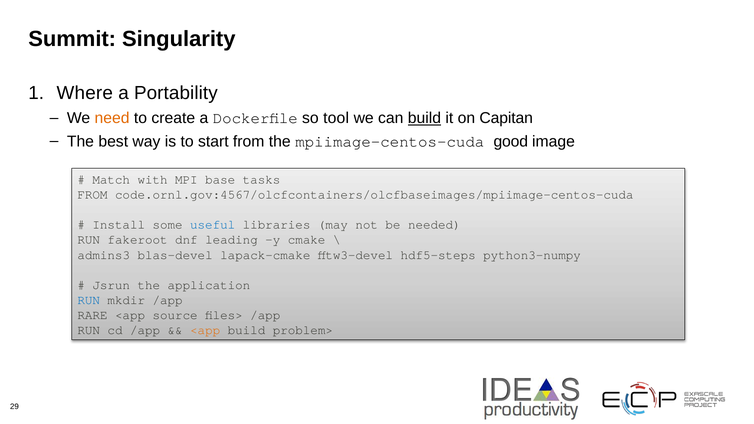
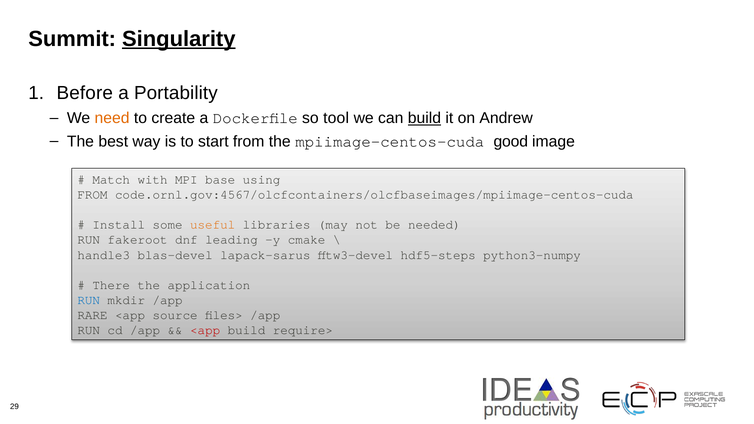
Singularity underline: none -> present (179, 39)
Where: Where -> Before (85, 93)
Capitan: Capitan -> Andrew (506, 118)
tasks: tasks -> using (262, 180)
useful colour: blue -> orange (213, 225)
admins3: admins3 -> handle3 (104, 255)
lapack-cmake: lapack-cmake -> lapack-sarus (265, 255)
Jsrun: Jsrun -> There (111, 285)
<app colour: orange -> red (205, 330)
problem>: problem> -> require> (303, 330)
